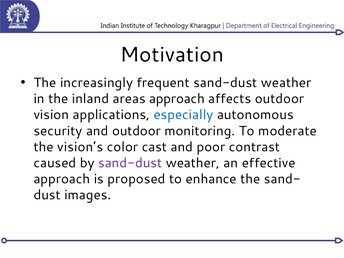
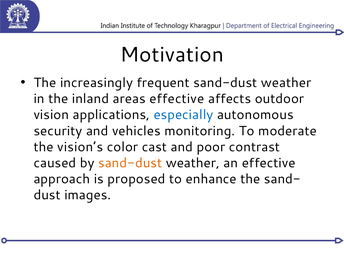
areas approach: approach -> effective (177, 99)
and outdoor: outdoor -> vehicles (136, 131)
sand-dust colour: purple -> orange (130, 163)
